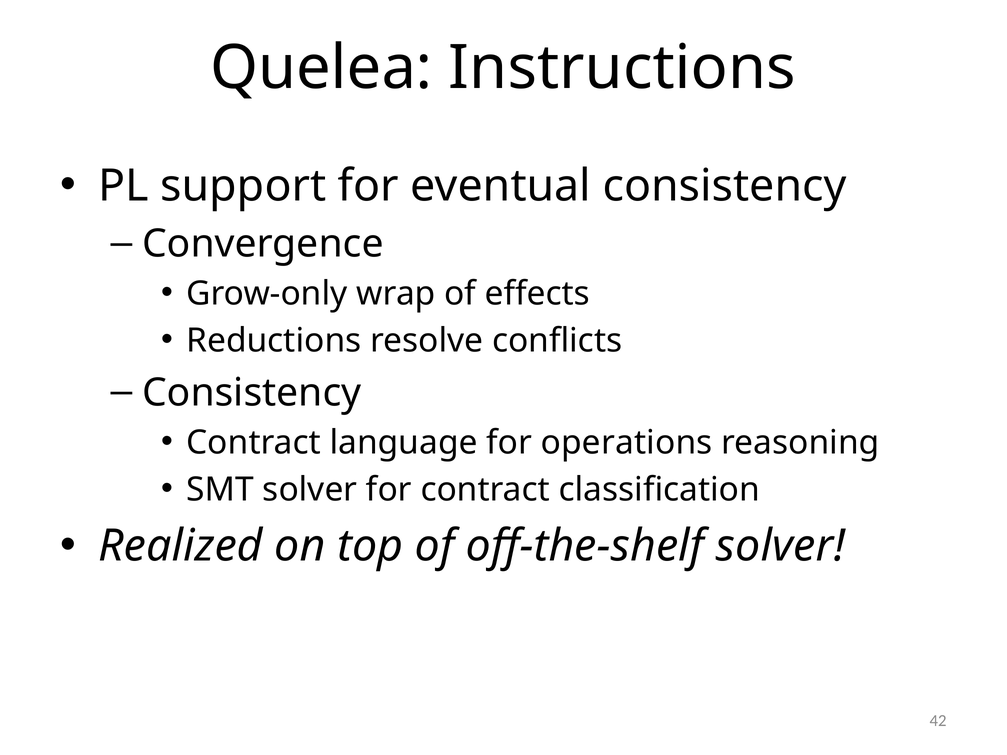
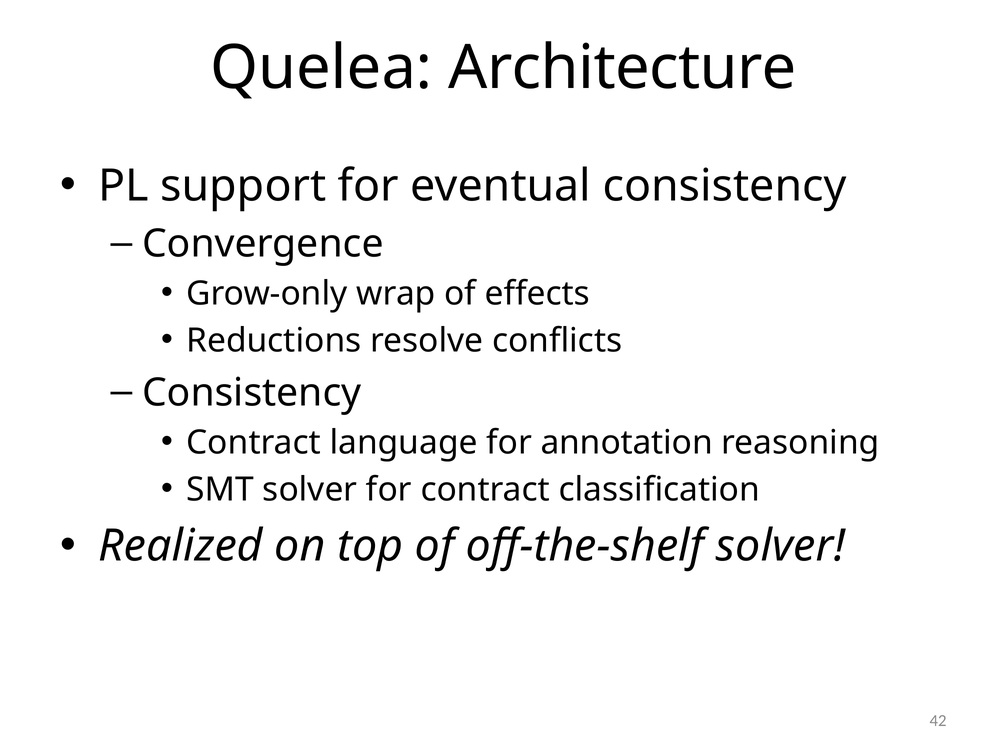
Instructions: Instructions -> Architecture (623, 68)
operations: operations -> annotation (627, 443)
